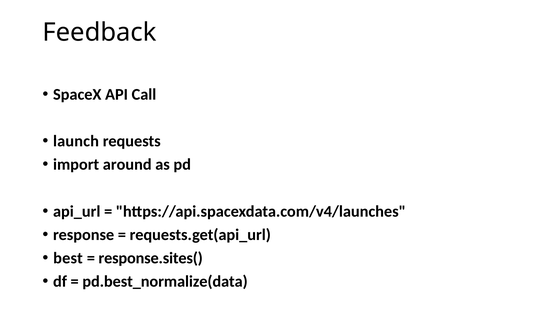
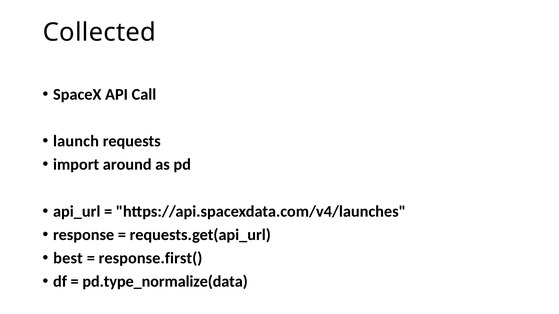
Feedback: Feedback -> Collected (99, 32)
response.sites(: response.sites( -> response.first( (150, 259)
pd.best_normalize(data: pd.best_normalize(data -> pd.type_normalize(data (165, 282)
